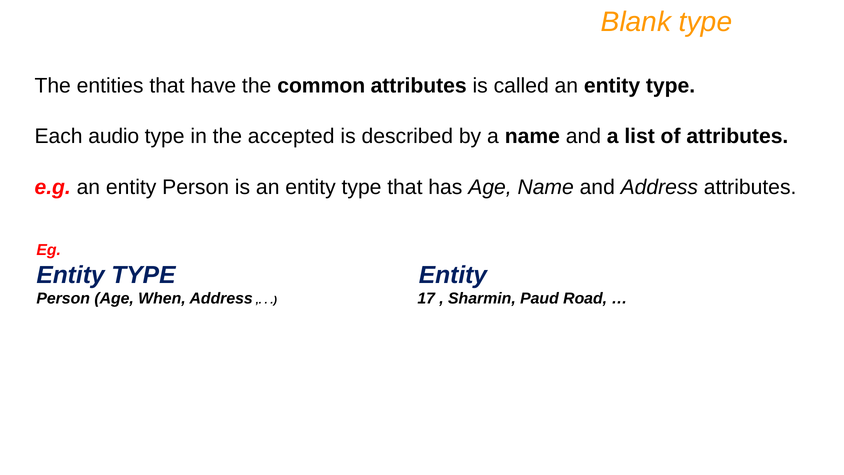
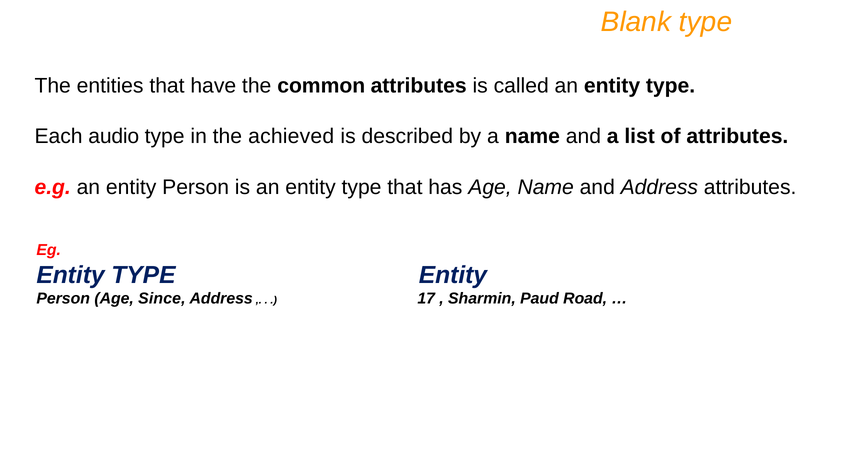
accepted: accepted -> achieved (291, 136)
When: When -> Since (162, 299)
